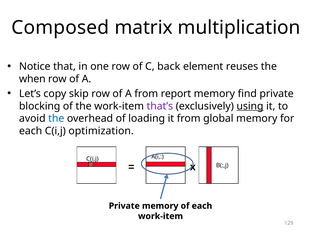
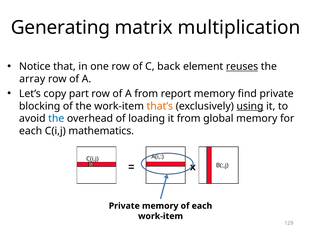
Composed: Composed -> Generating (60, 28)
reuses underline: none -> present (242, 67)
when: when -> array (32, 79)
skip: skip -> part (79, 94)
that’s colour: purple -> orange (160, 106)
optimization: optimization -> mathematics (101, 131)
